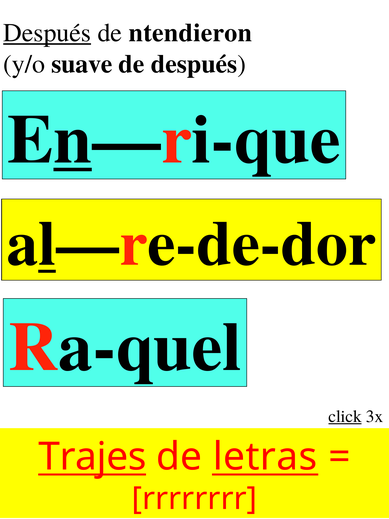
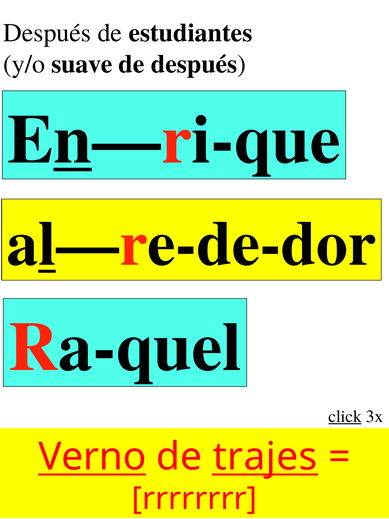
Después underline: present -> none (47, 33)
ntendieron: ntendieron -> estudiantes (190, 33)
Trajes: Trajes -> Verno (92, 456)
letras: letras -> trajes (265, 456)
